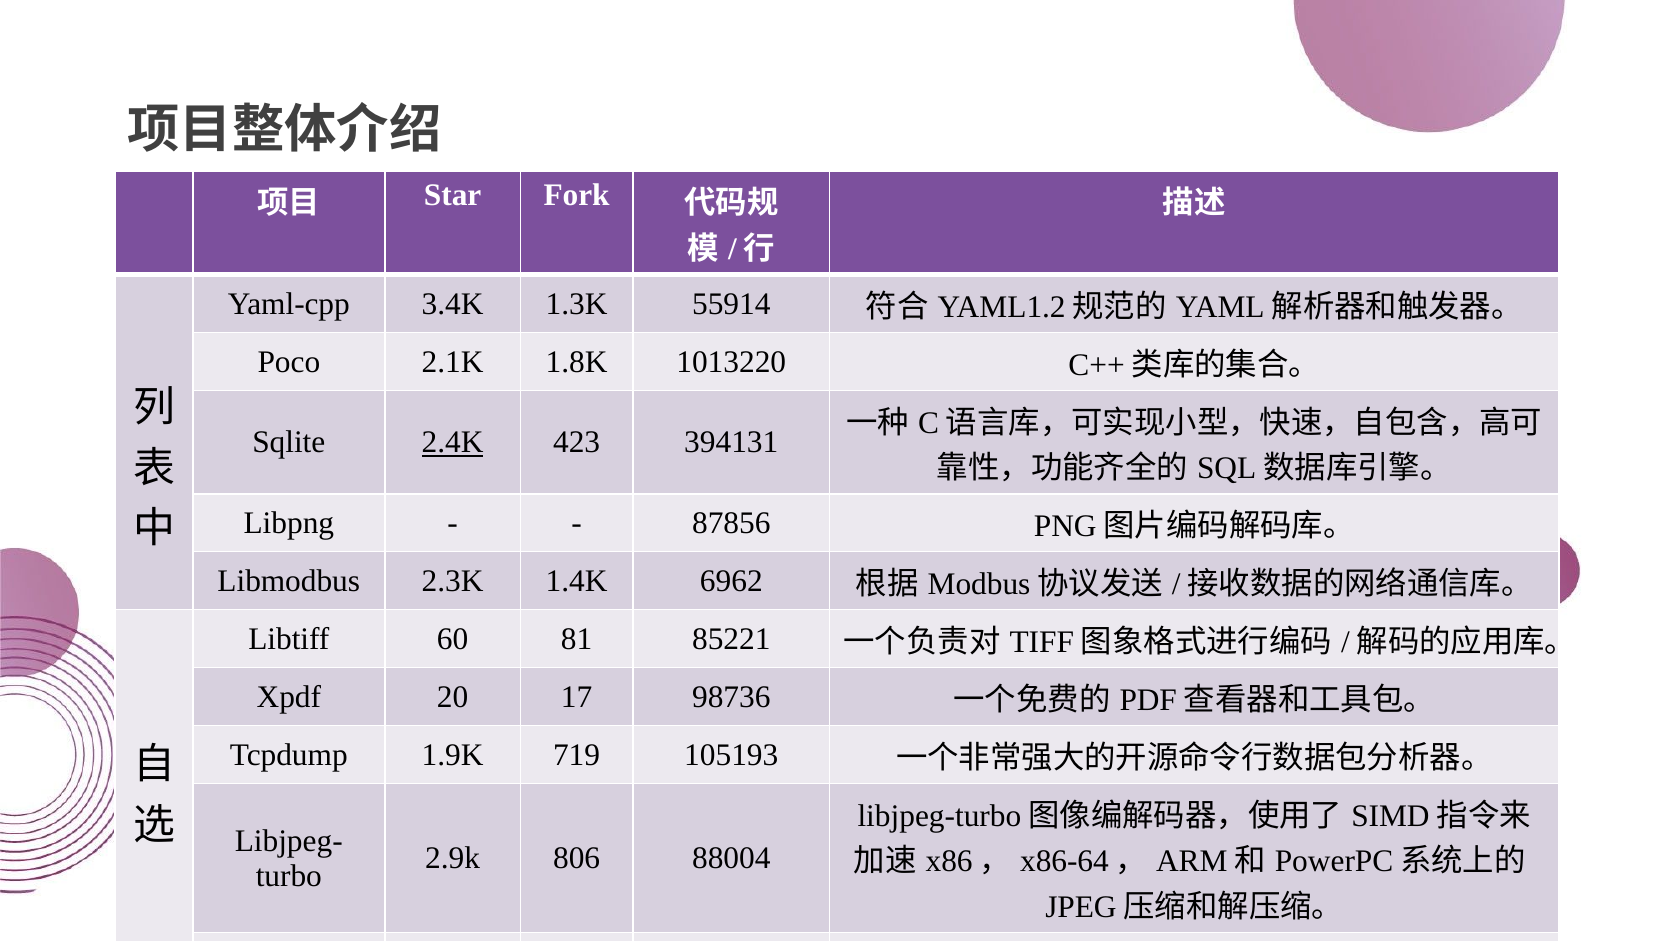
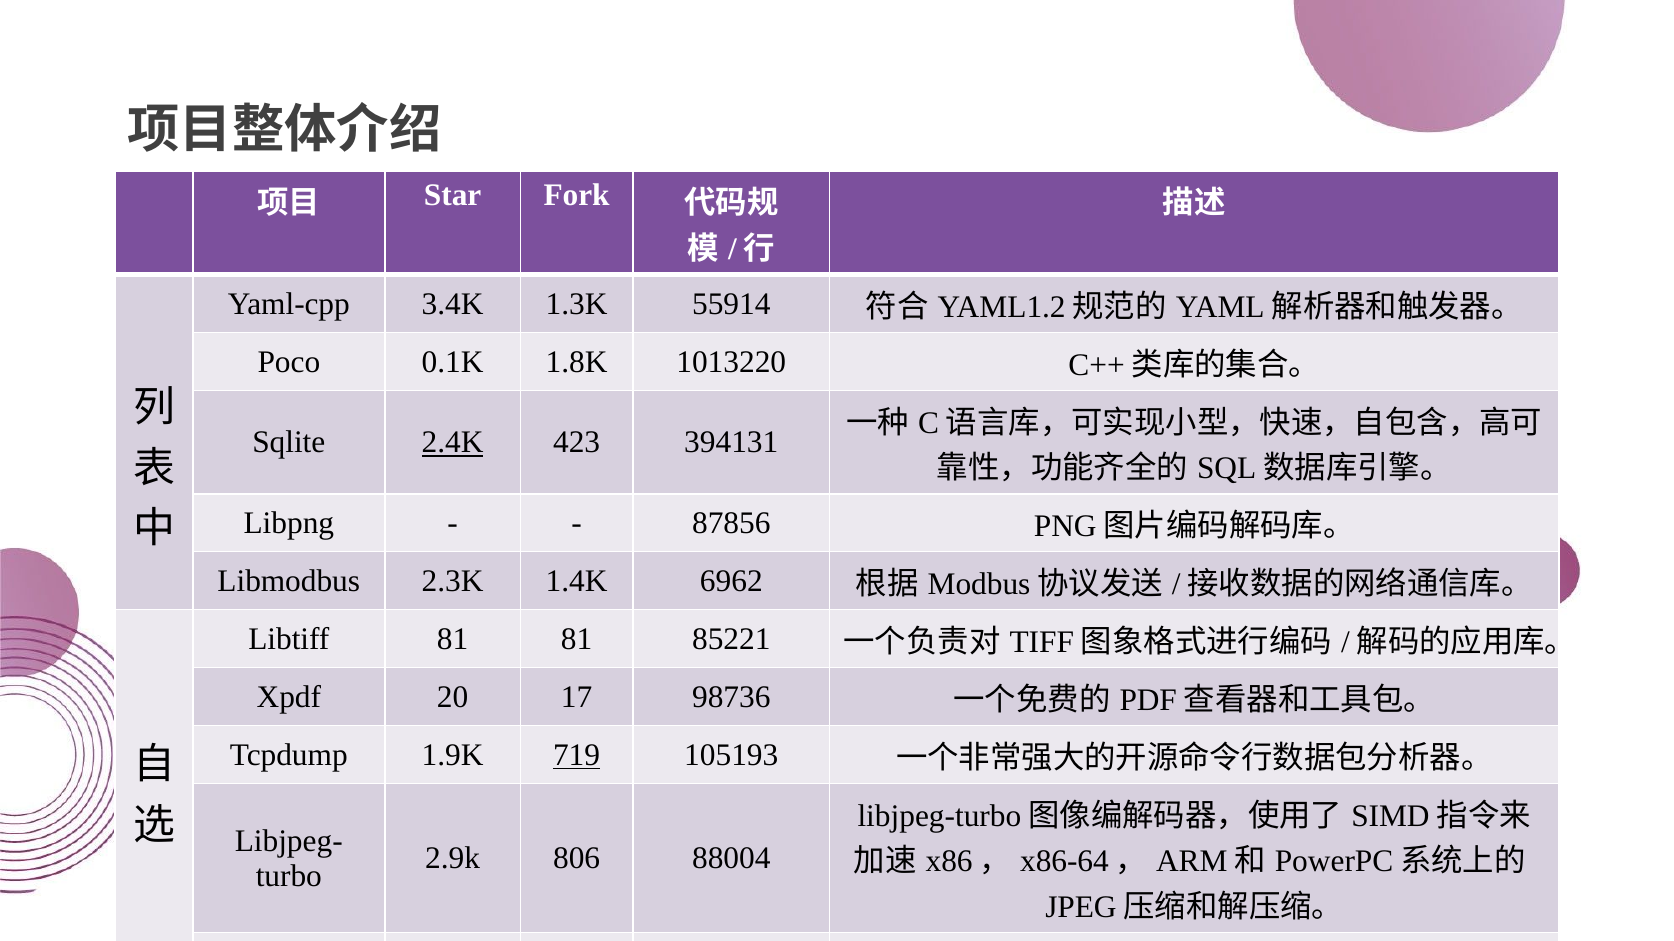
2.1K: 2.1K -> 0.1K (453, 362)
Libtiff 60: 60 -> 81 (453, 639)
719 underline: none -> present (577, 755)
